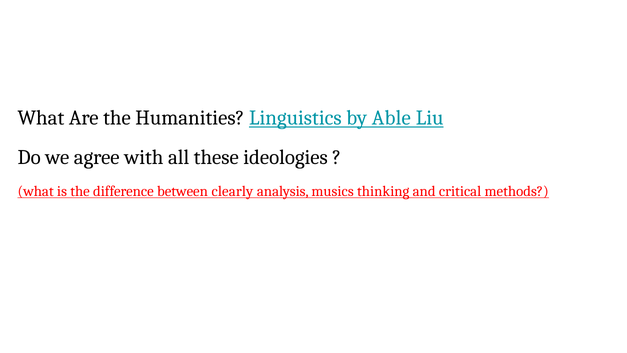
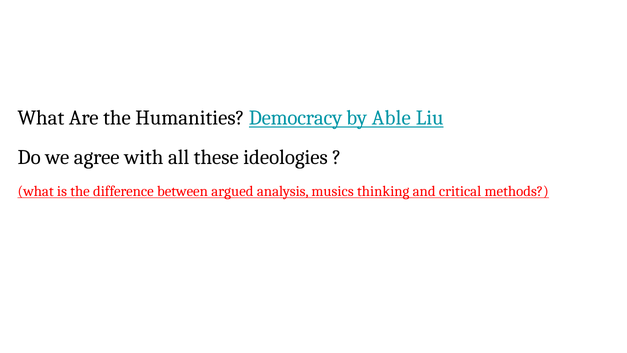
Linguistics: Linguistics -> Democracy (295, 118)
clearly: clearly -> argued (232, 191)
